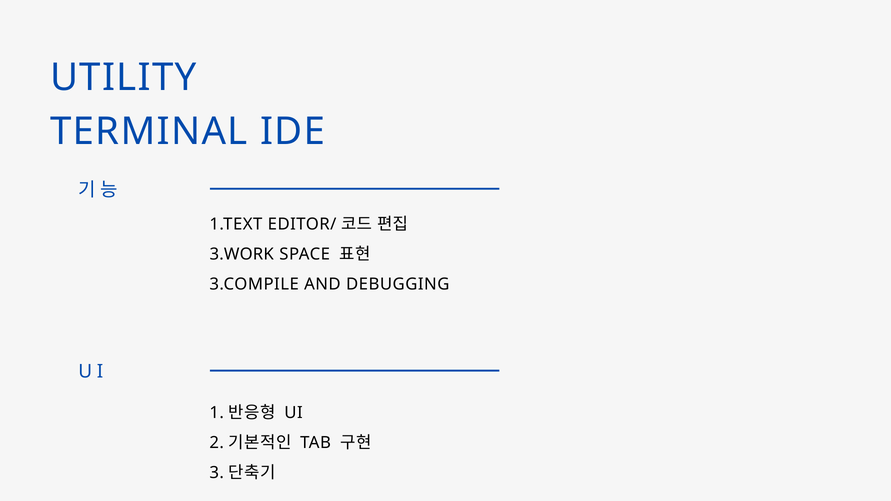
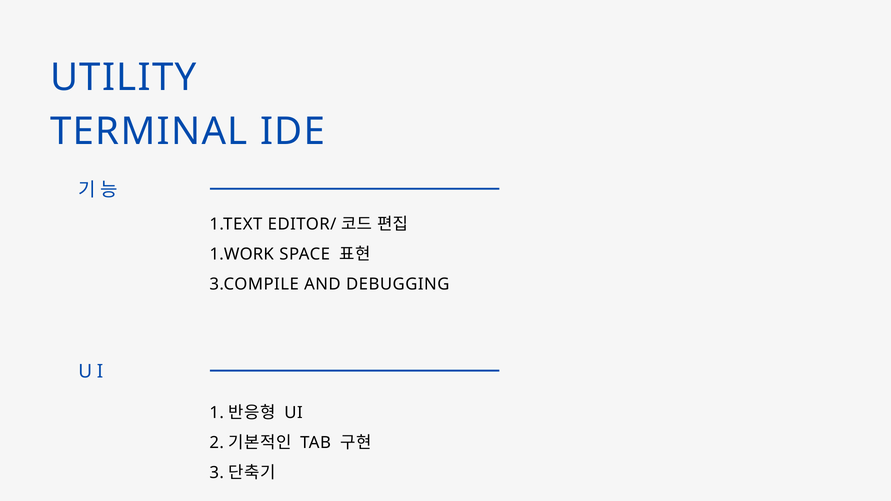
3.WORK: 3.WORK -> 1.WORK (242, 254)
